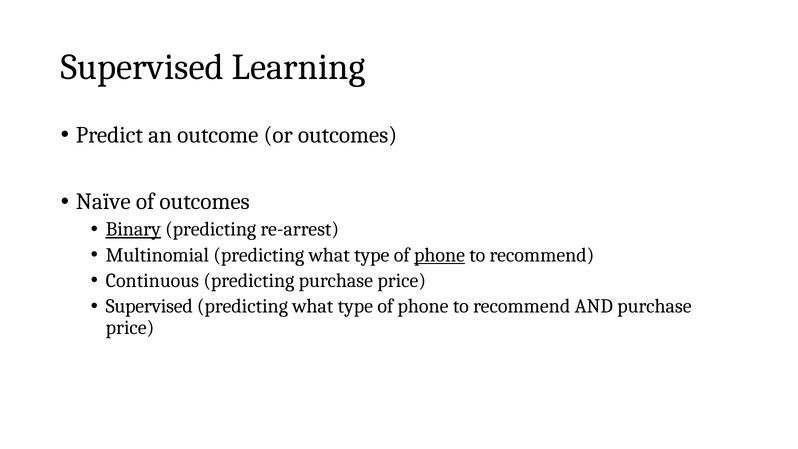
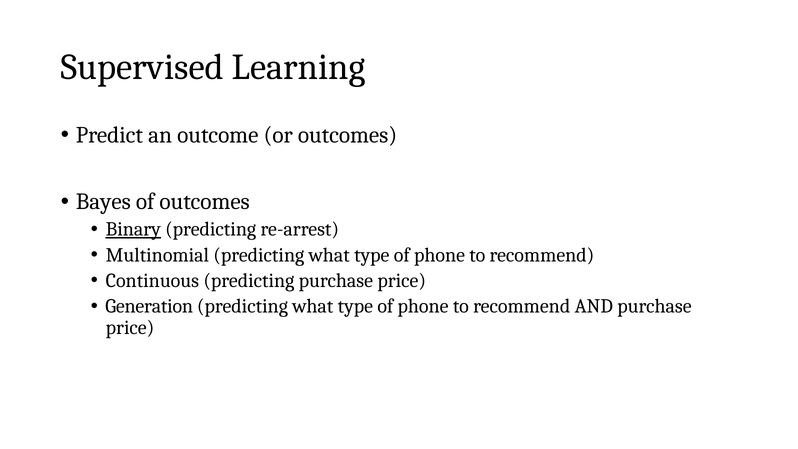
Naïve: Naïve -> Bayes (103, 202)
phone underline: present -> none (439, 255)
Supervised: Supervised -> Generation (149, 306)
